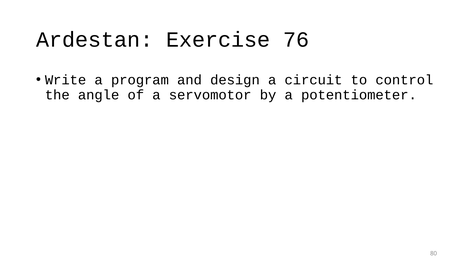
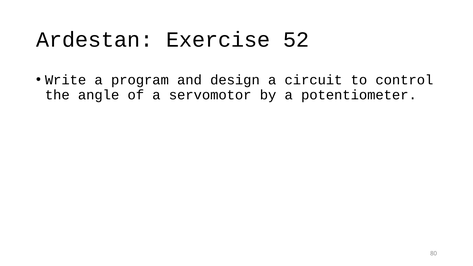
76: 76 -> 52 (296, 40)
